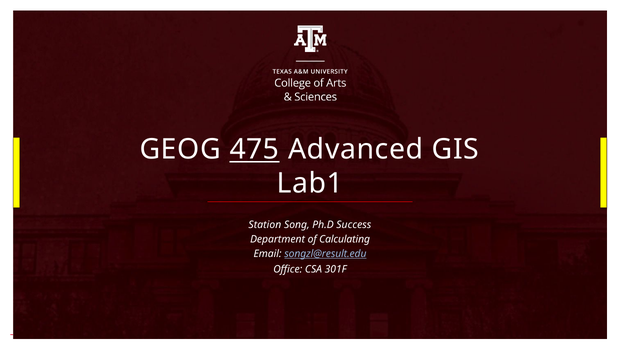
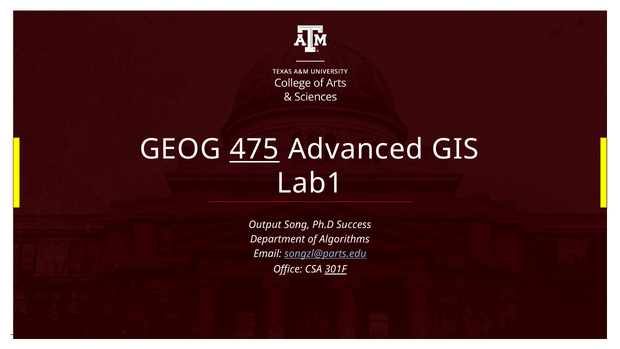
Station: Station -> Output (265, 225)
Calculating: Calculating -> Algorithms (345, 239)
songzl@result.edu: songzl@result.edu -> songzl@parts.edu (325, 253)
301F underline: none -> present (336, 269)
